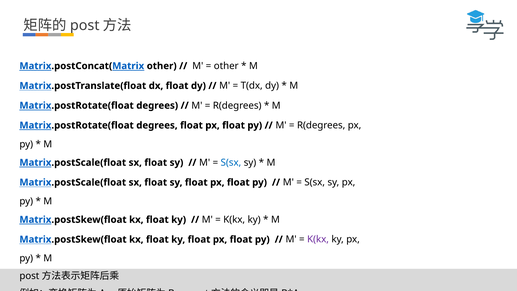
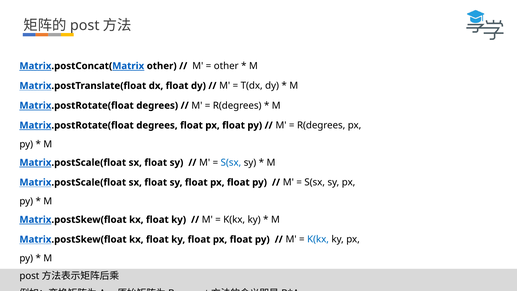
K(kx colour: purple -> blue (318, 239)
